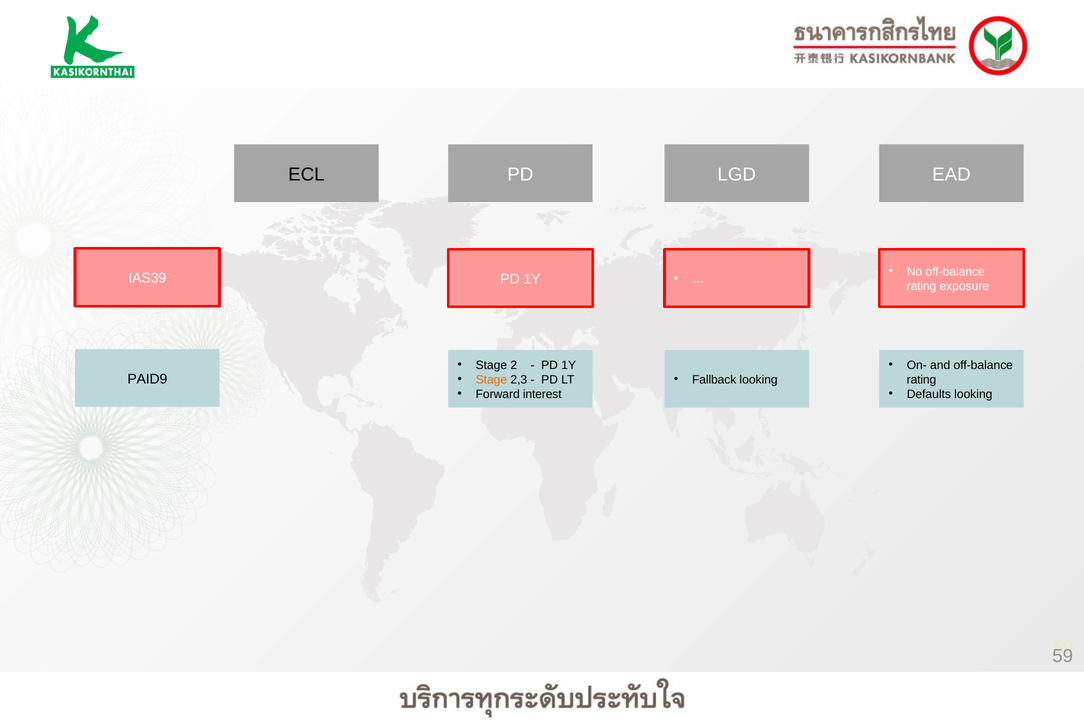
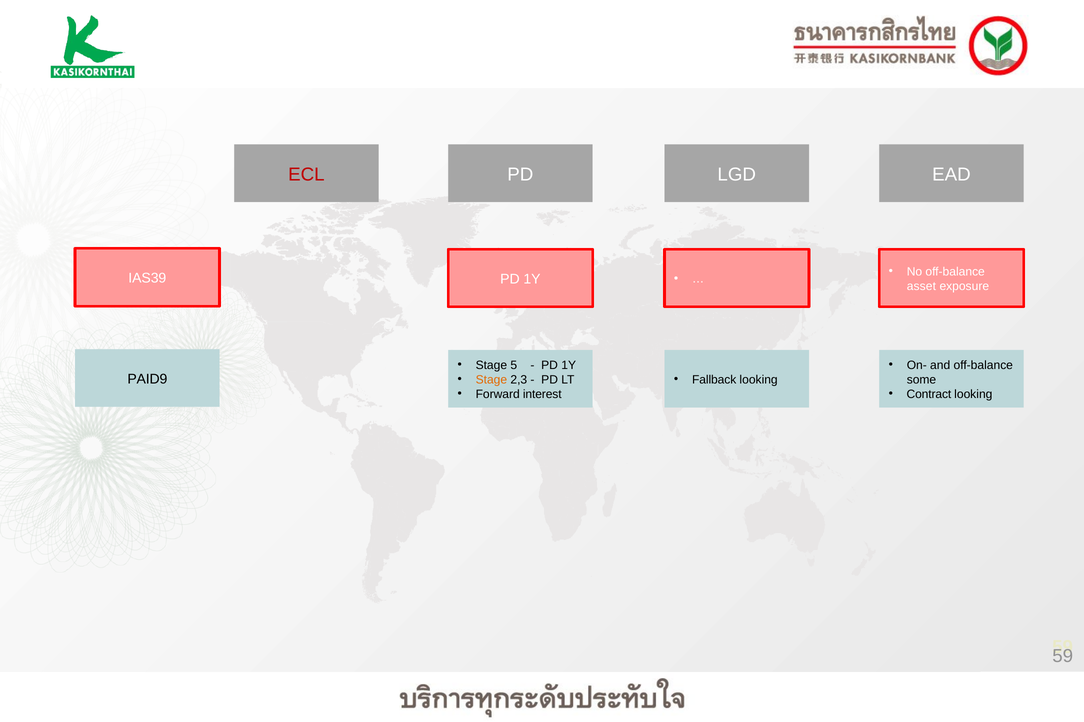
ECL colour: black -> red (306, 175)
rating: rating -> asset (921, 286)
2: 2 -> 5 (514, 365)
rating: rating -> some (921, 380)
Defaults: Defaults -> Contract (929, 394)
